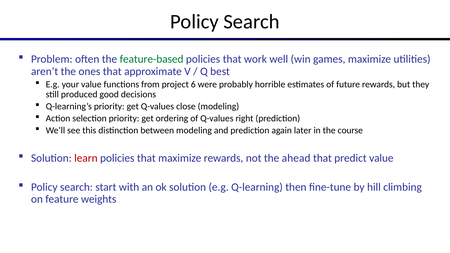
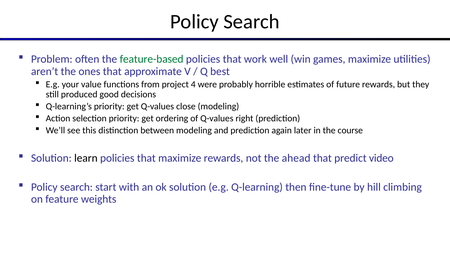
6: 6 -> 4 (193, 84)
learn colour: red -> black (86, 158)
predict value: value -> video (381, 158)
